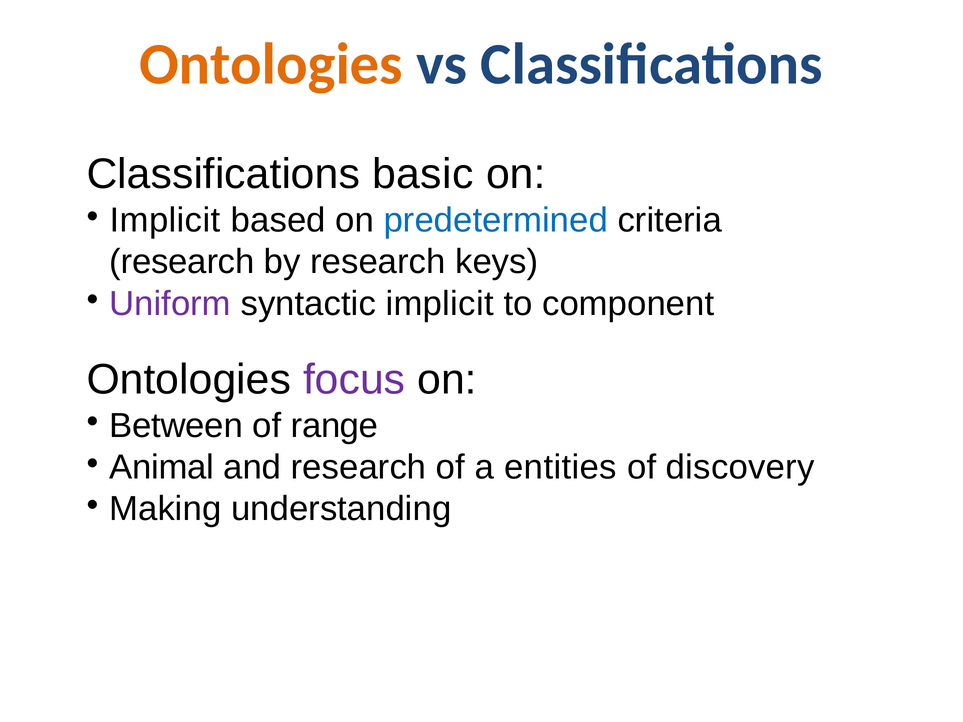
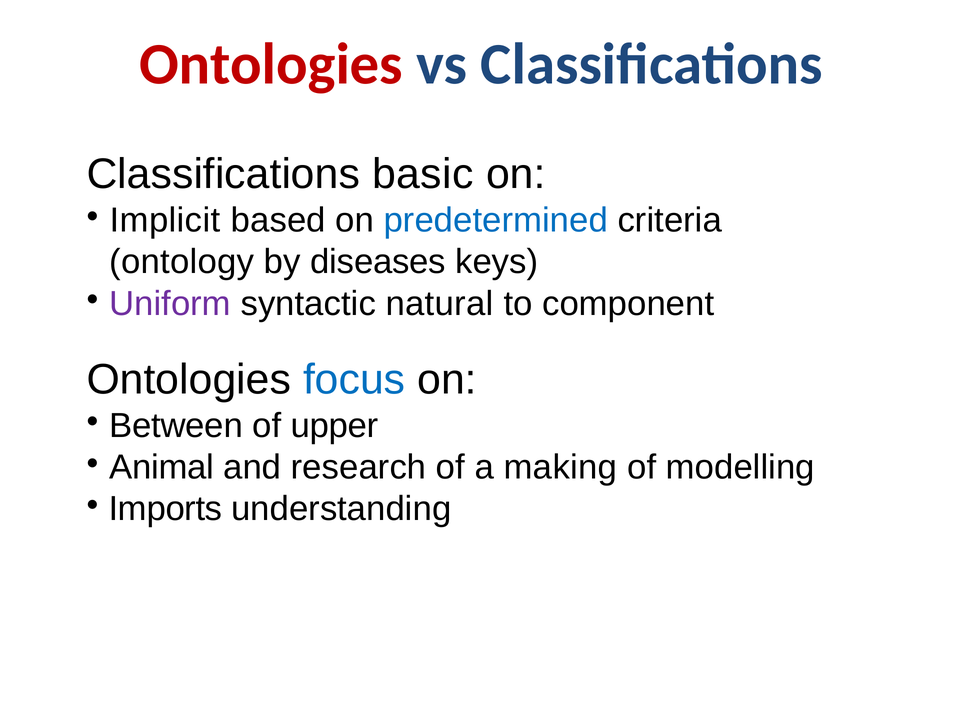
Ontologies colour: orange -> red (271, 64)
research: research -> ontology (182, 262)
by research: research -> diseases (378, 262)
syntactic implicit: implicit -> natural (440, 304)
focus colour: purple -> blue (354, 380)
range: range -> upper (335, 426)
entities: entities -> making (560, 467)
discovery: discovery -> modelling (740, 467)
Making: Making -> Imports (166, 509)
